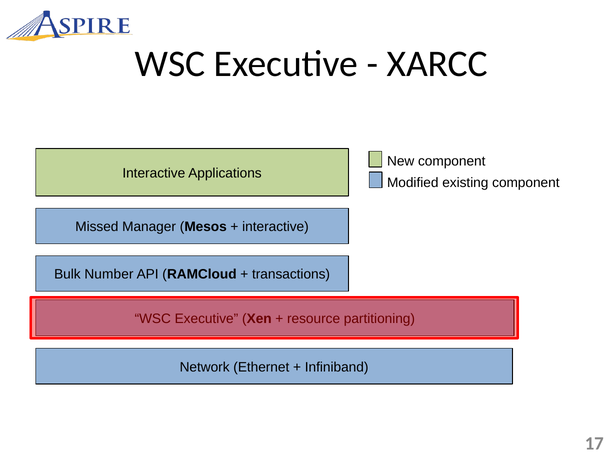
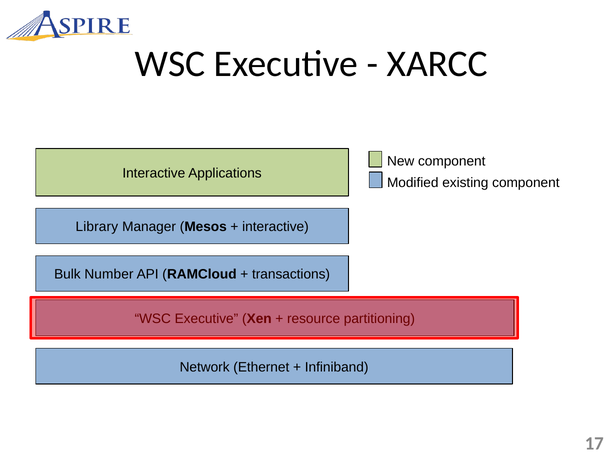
Missed: Missed -> Library (97, 227)
